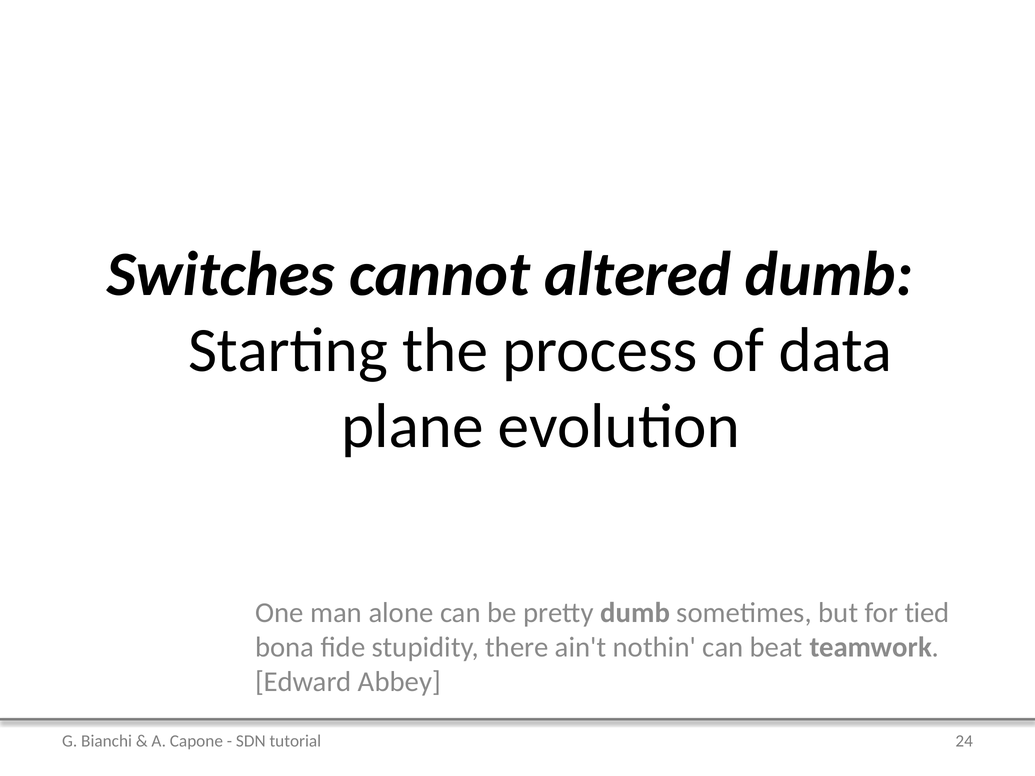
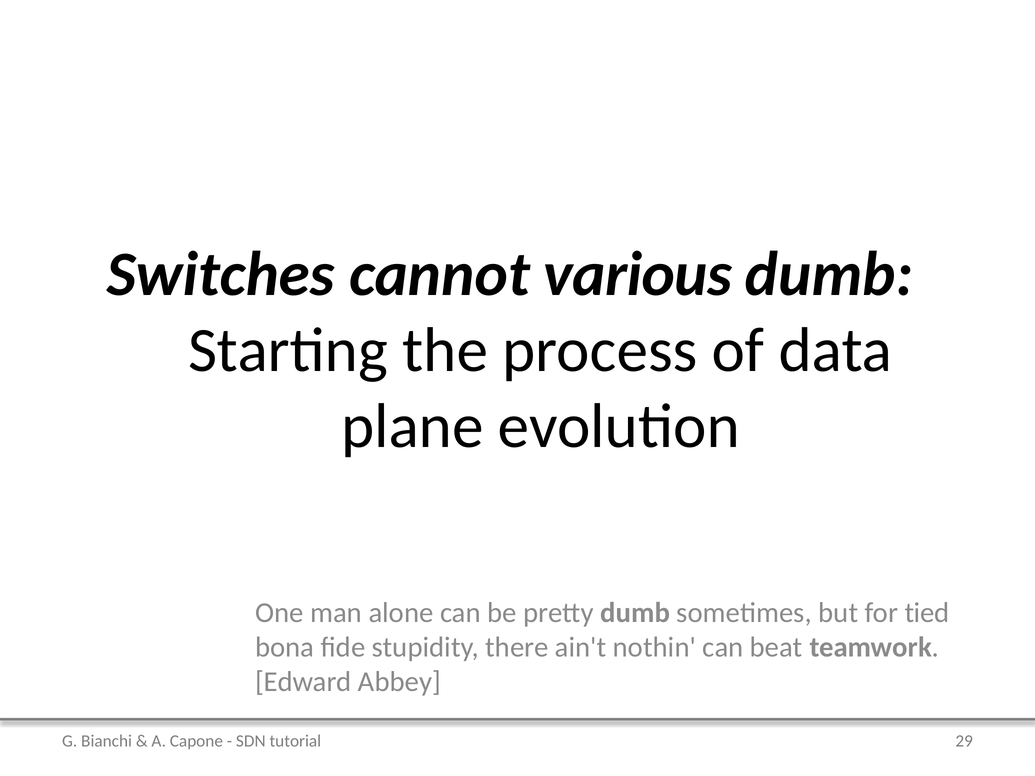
altered: altered -> various (638, 274)
24: 24 -> 29 (964, 741)
